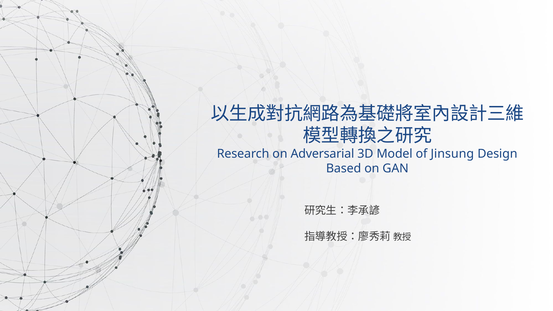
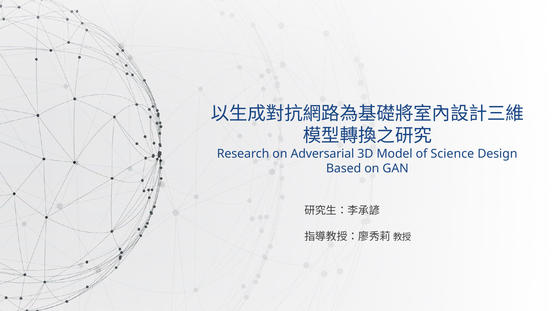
Jinsung: Jinsung -> Science (452, 154)
